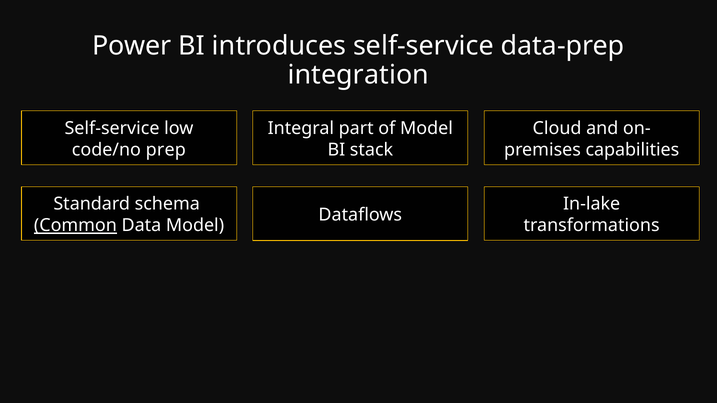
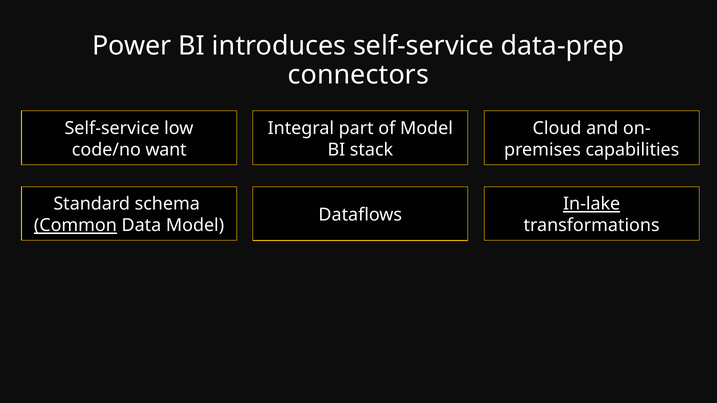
integration: integration -> connectors (358, 75)
prep: prep -> want (166, 150)
In-lake underline: none -> present (592, 204)
